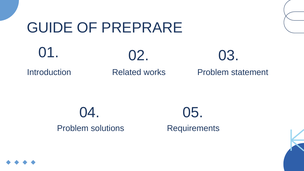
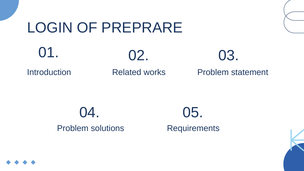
GUIDE: GUIDE -> LOGIN (50, 28)
